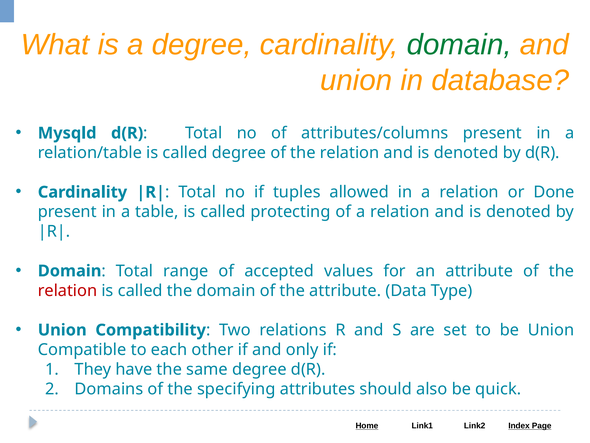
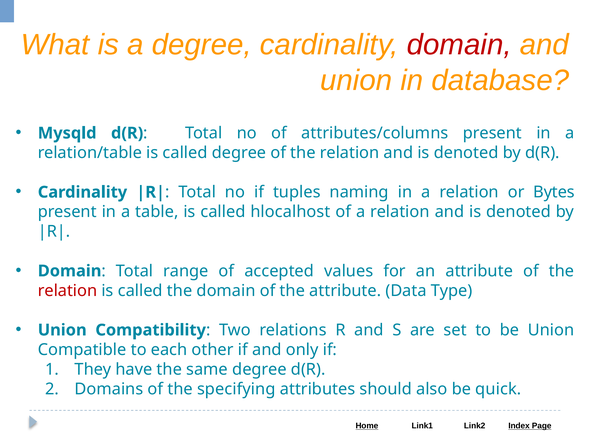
domain colour: green -> red (459, 45)
allowed: allowed -> naming (359, 192)
Done: Done -> Bytes (554, 192)
protecting: protecting -> hlocalhost (290, 212)
